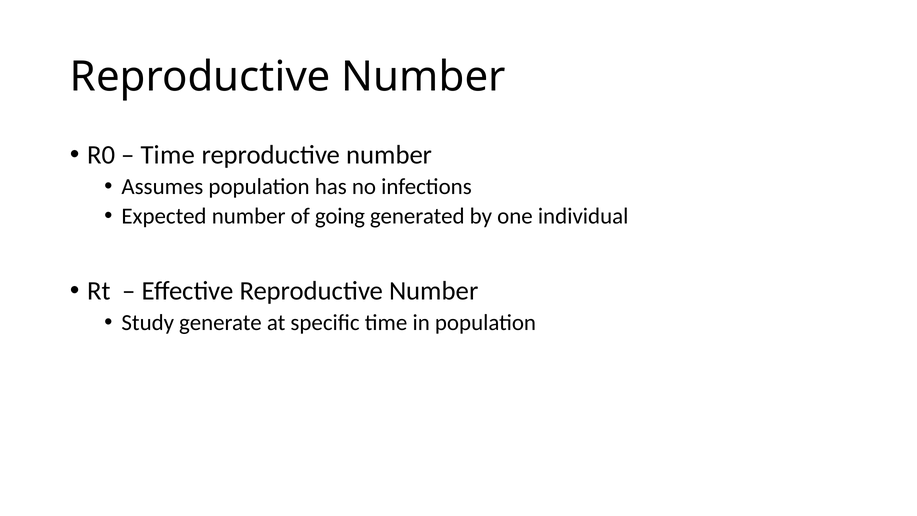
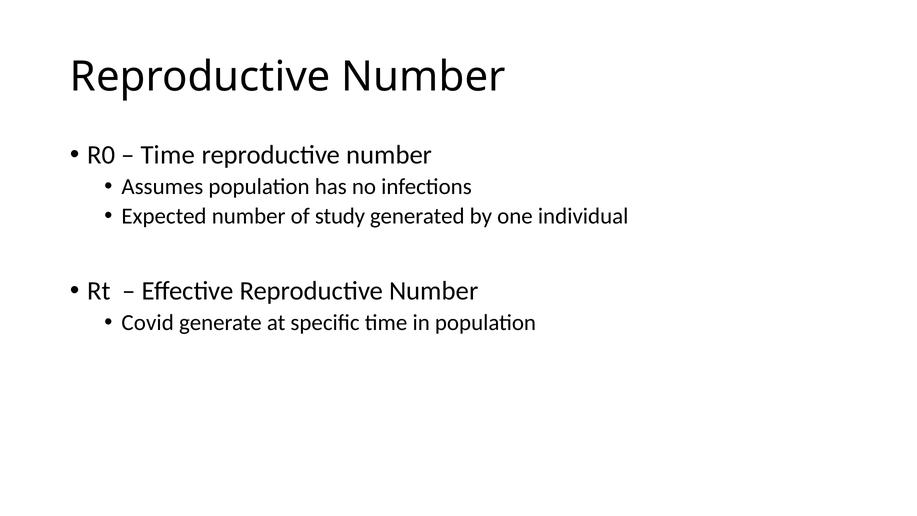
going: going -> study (340, 216)
Study: Study -> Covid (148, 323)
